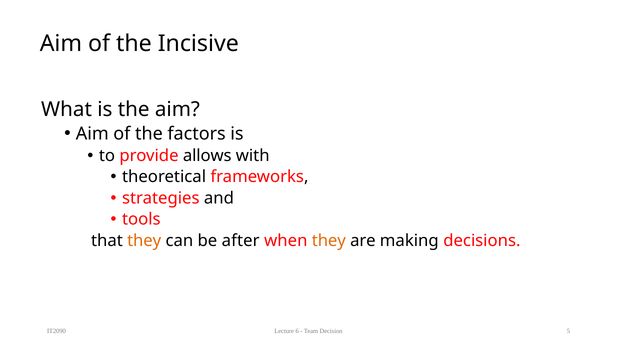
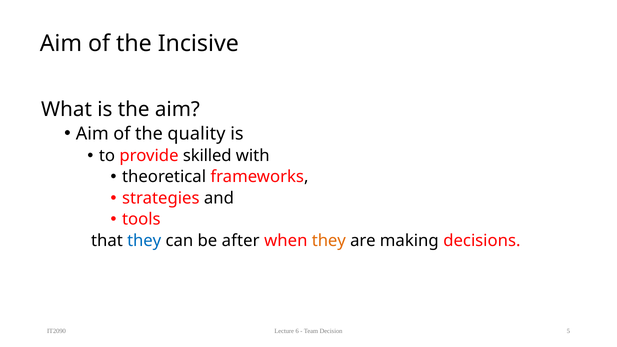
factors: factors -> quality (196, 134)
allows: allows -> skilled (207, 156)
they colour: orange -> blue (144, 241)
